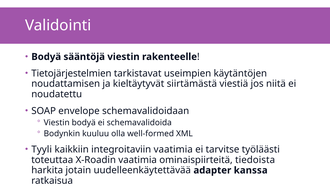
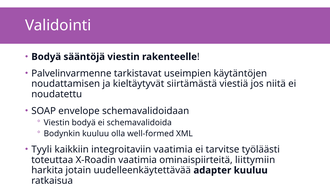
Tietojärjestelmien: Tietojärjestelmien -> Palvelinvarmenne (71, 73)
tiedoista: tiedoista -> liittymiin (255, 160)
adapter kanssa: kanssa -> kuuluu (251, 170)
